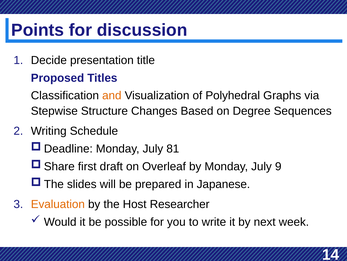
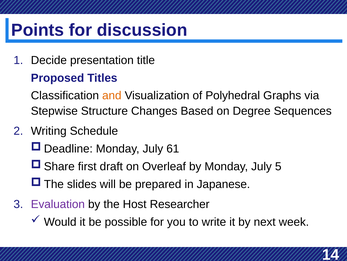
81: 81 -> 61 (173, 148)
9: 9 -> 5 (278, 166)
Evaluation colour: orange -> purple (58, 204)
